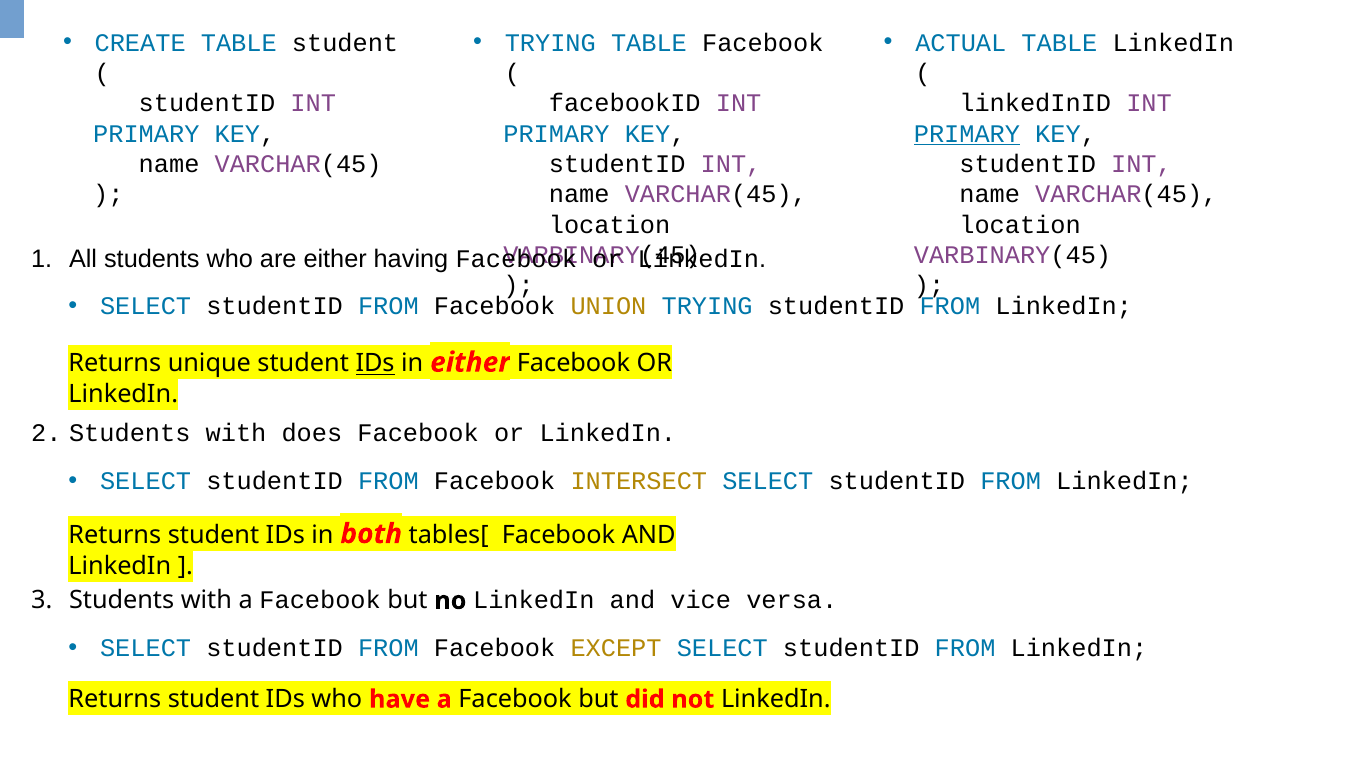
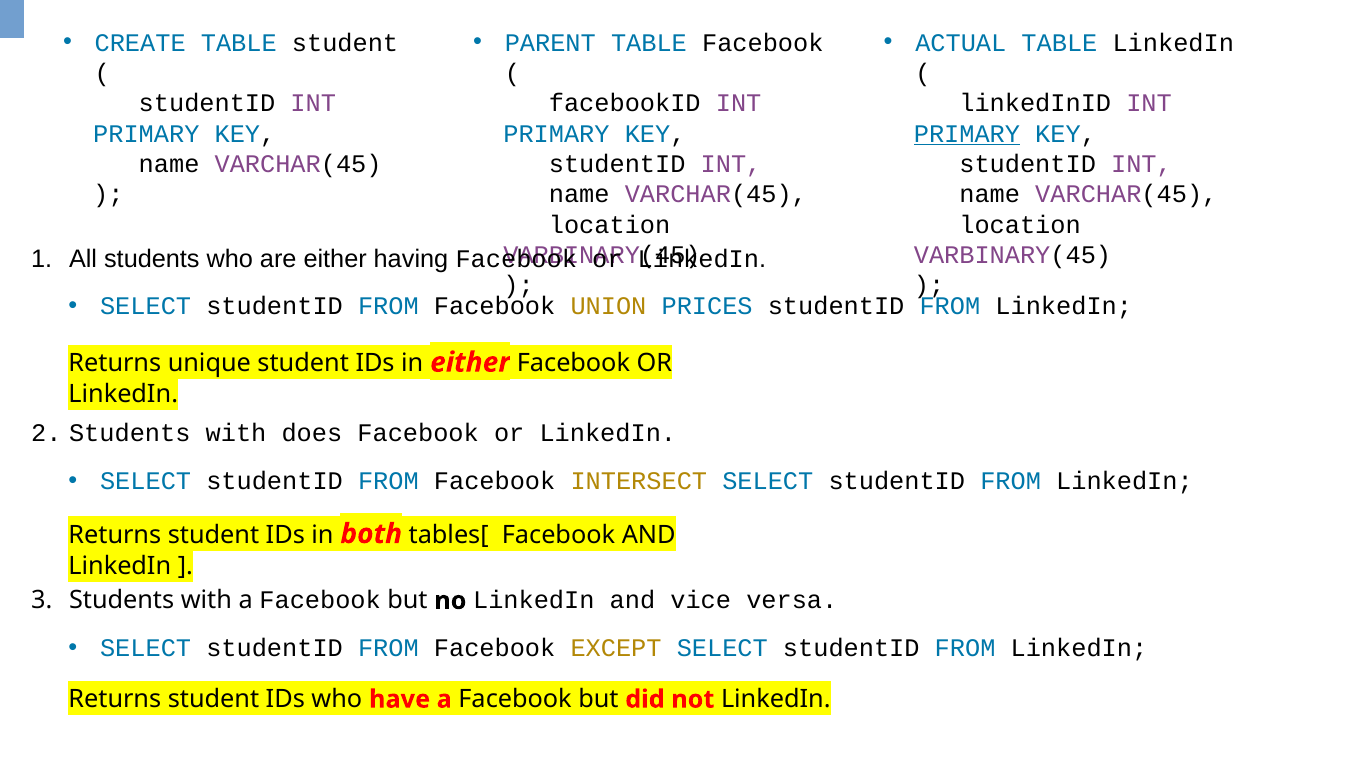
TRYING: TRYING -> PARENT (550, 43)
UNION TRYING: TRYING -> PRICES (707, 307)
IDs underline: present -> none (375, 363)
